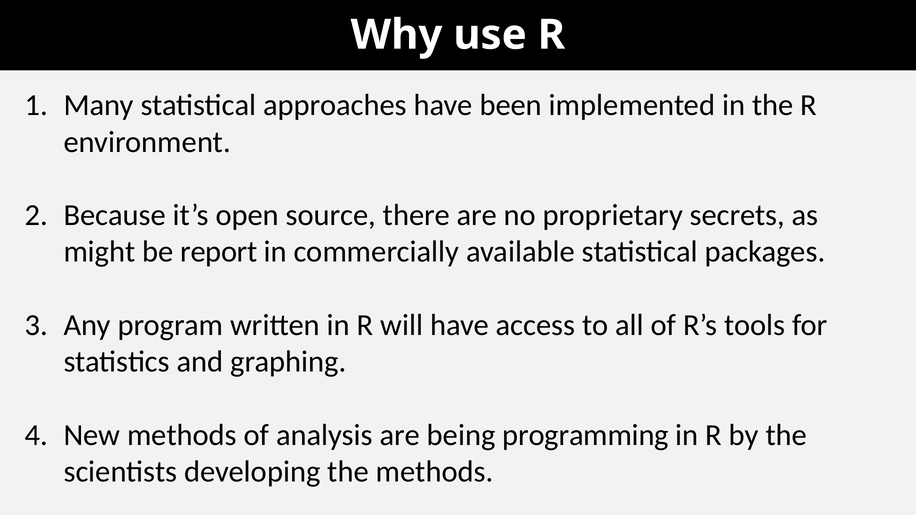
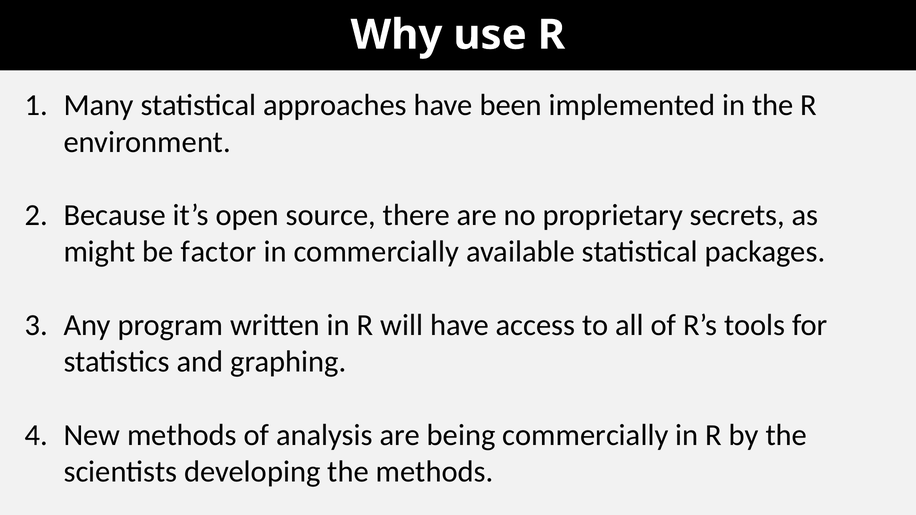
report: report -> factor (219, 252)
being programming: programming -> commercially (585, 435)
